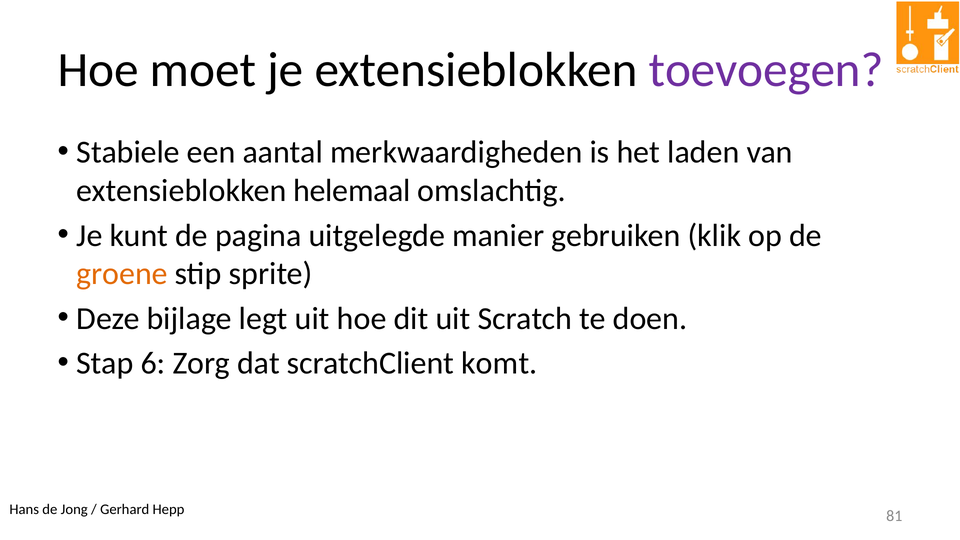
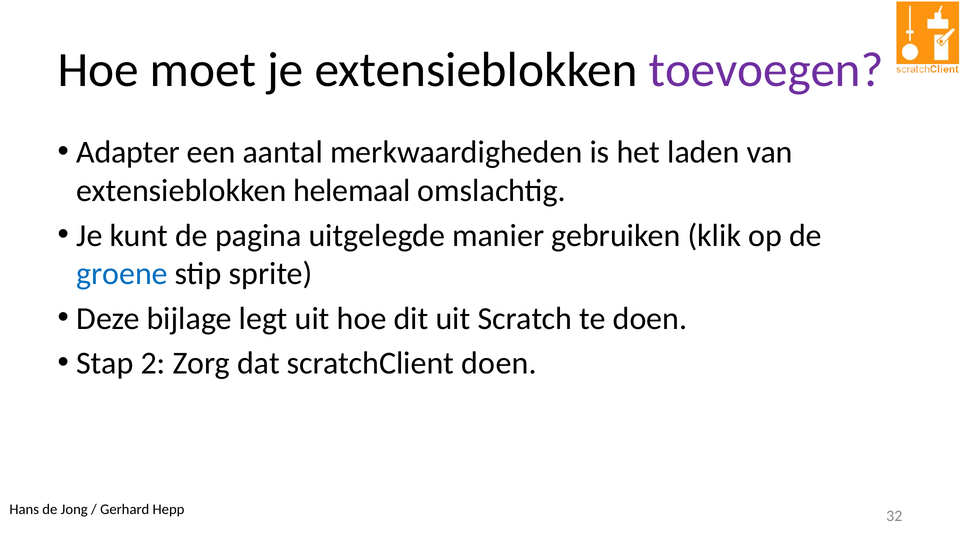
Stabiele: Stabiele -> Adapter (128, 152)
groene colour: orange -> blue (122, 274)
6: 6 -> 2 (153, 363)
scratchClient komt: komt -> doen (499, 363)
81: 81 -> 32 (894, 516)
